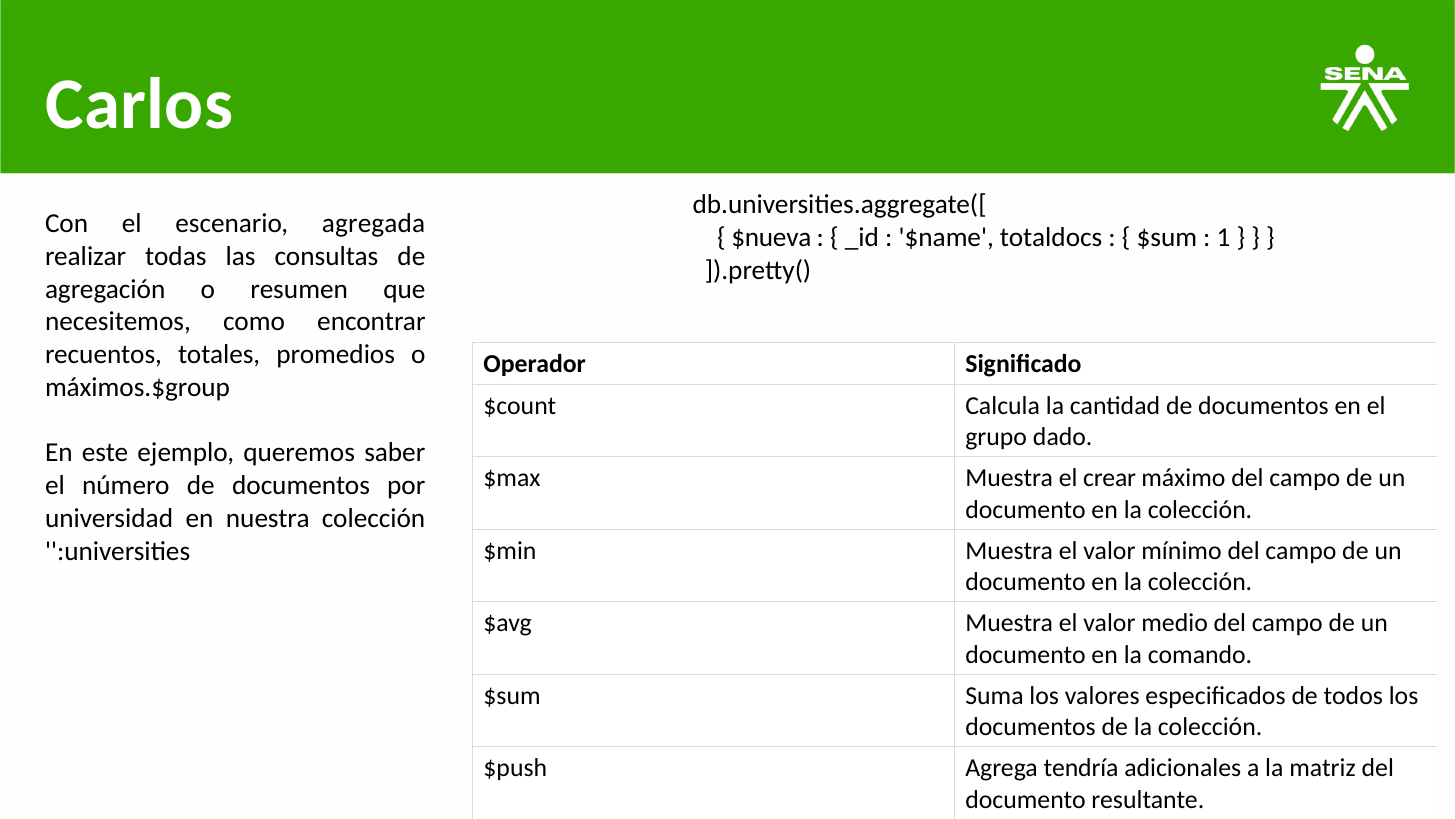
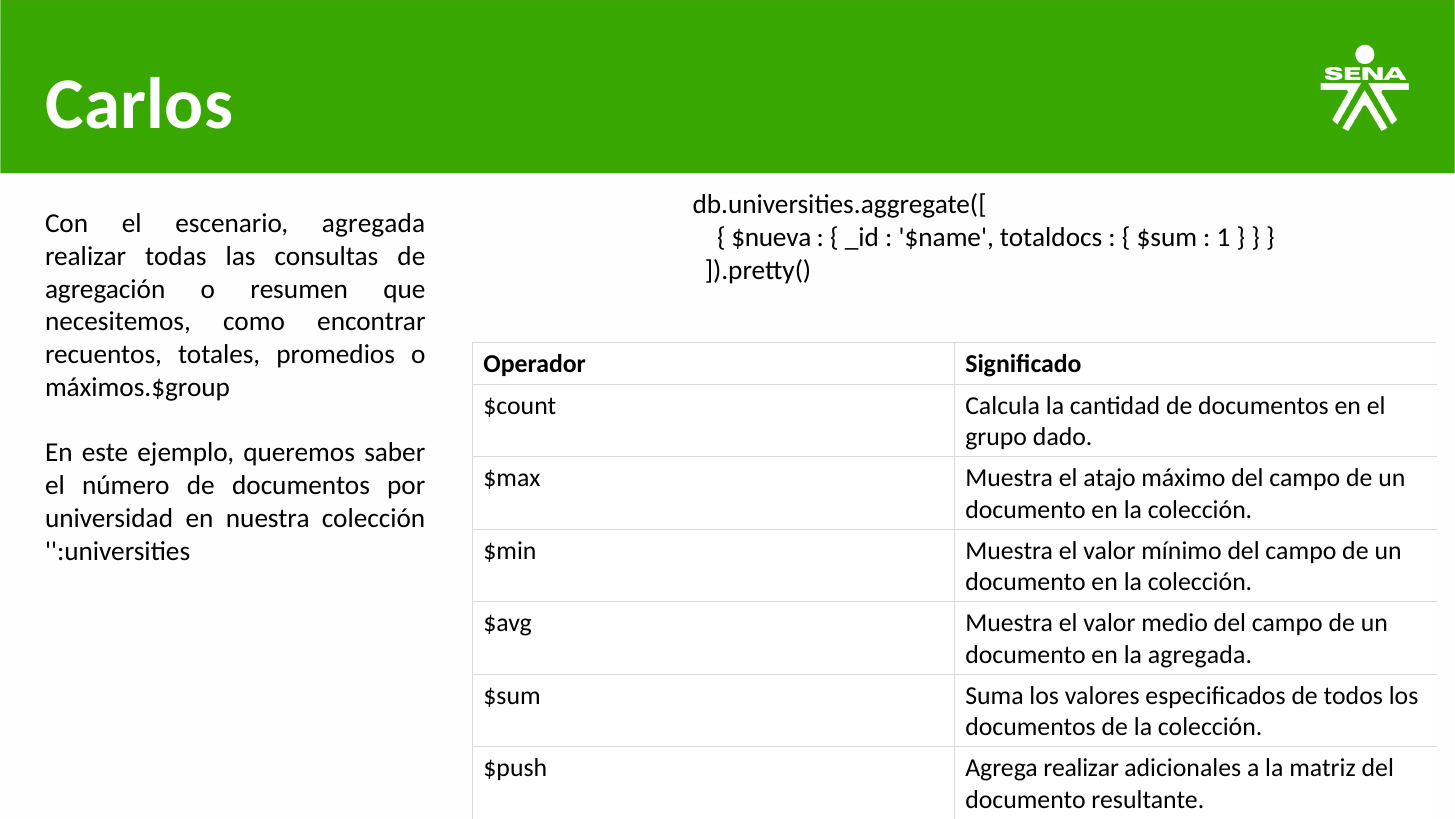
crear: crear -> atajo (1110, 478)
la comando: comando -> agregada (1200, 654)
Agrega tendría: tendría -> realizar (1081, 768)
